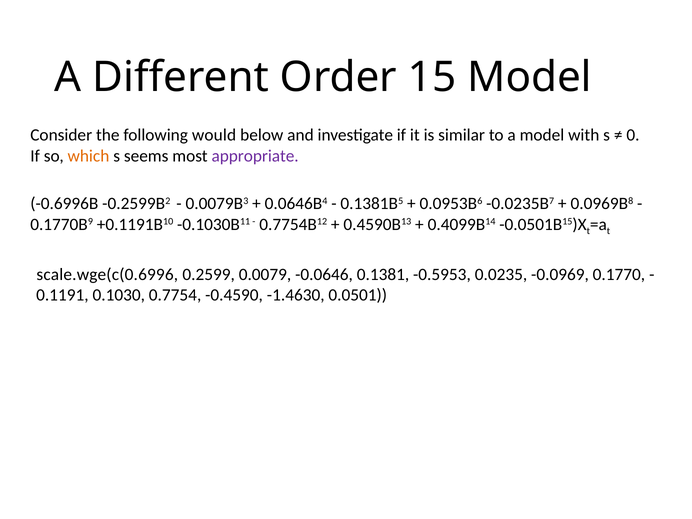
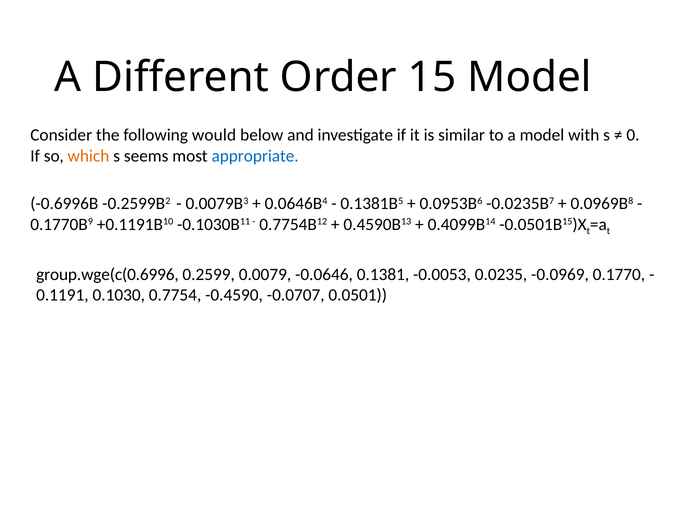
appropriate colour: purple -> blue (255, 156)
scale.wge(c(0.6996: scale.wge(c(0.6996 -> group.wge(c(0.6996 (107, 274)
-0.5953: -0.5953 -> -0.0053 (442, 274)
-1.4630: -1.4630 -> -0.0707 (296, 295)
